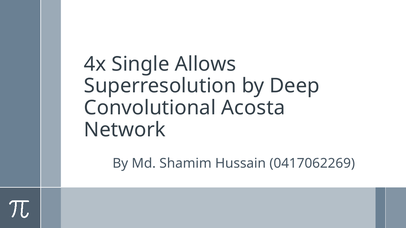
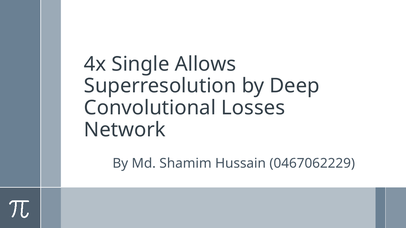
Acosta: Acosta -> Losses (253, 108)
0417062269: 0417062269 -> 0467062229 (312, 164)
